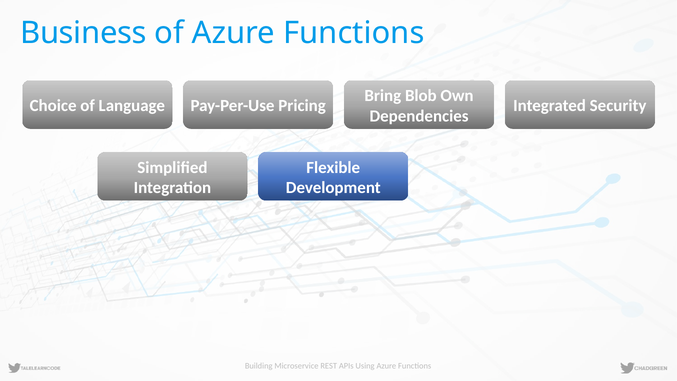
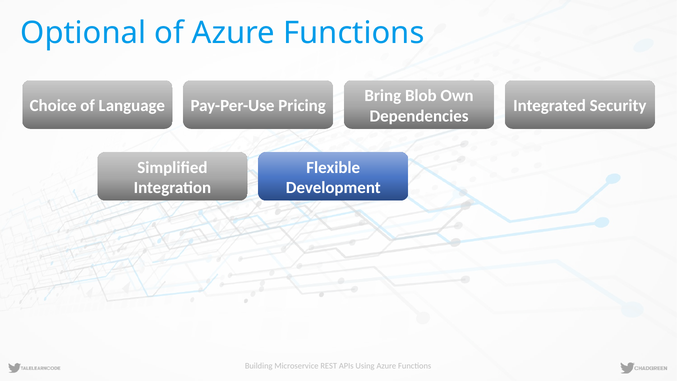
Business: Business -> Optional (83, 33)
